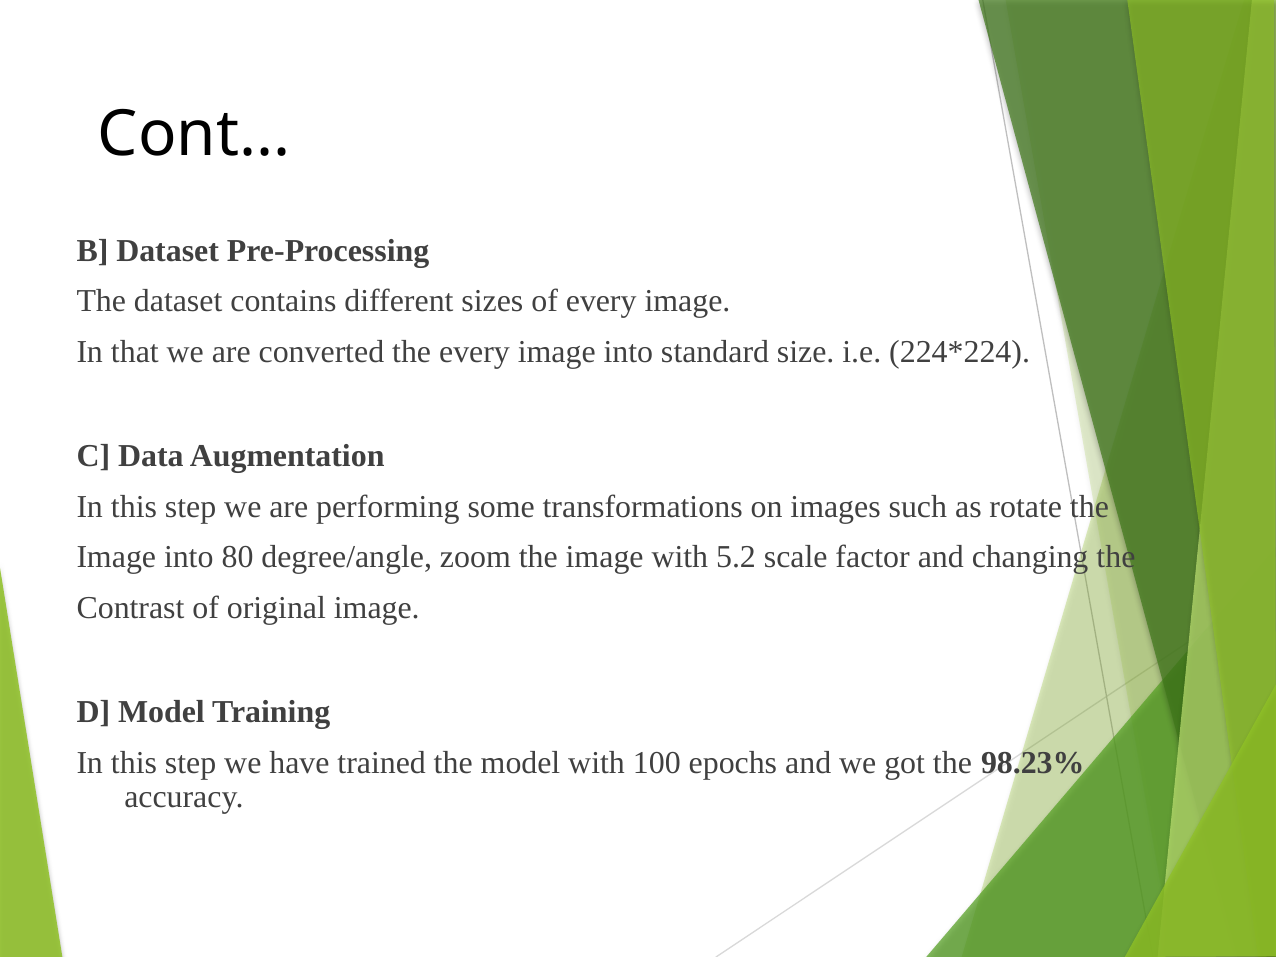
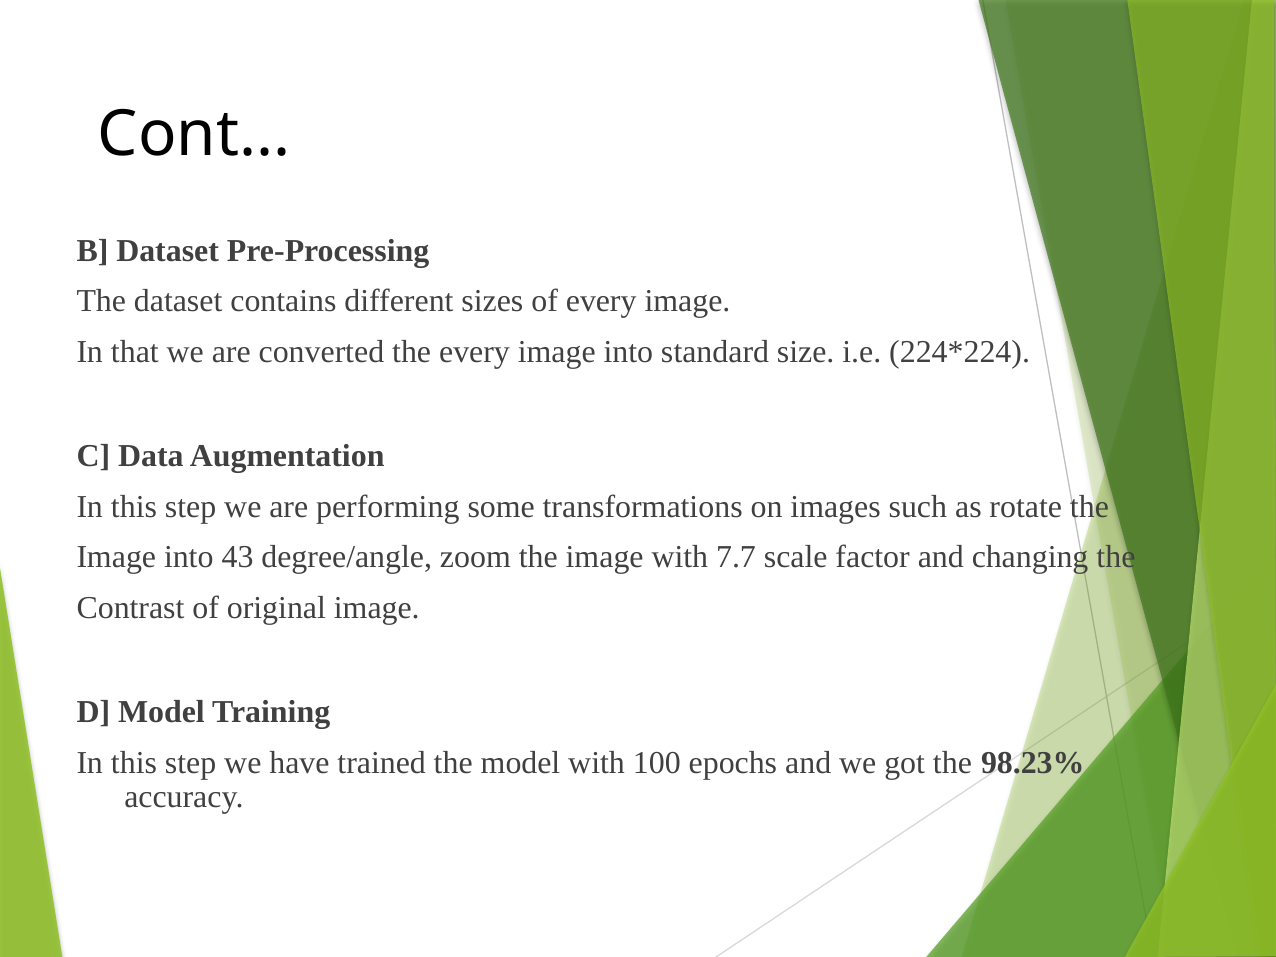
80: 80 -> 43 (238, 557)
5.2: 5.2 -> 7.7 (736, 557)
